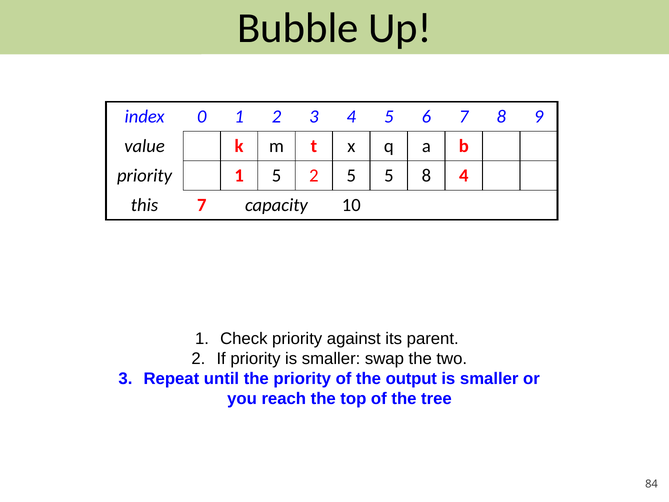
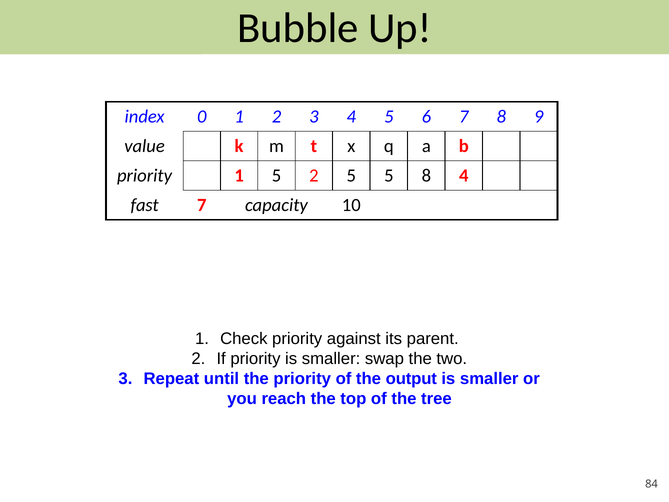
this: this -> fast (145, 205)
